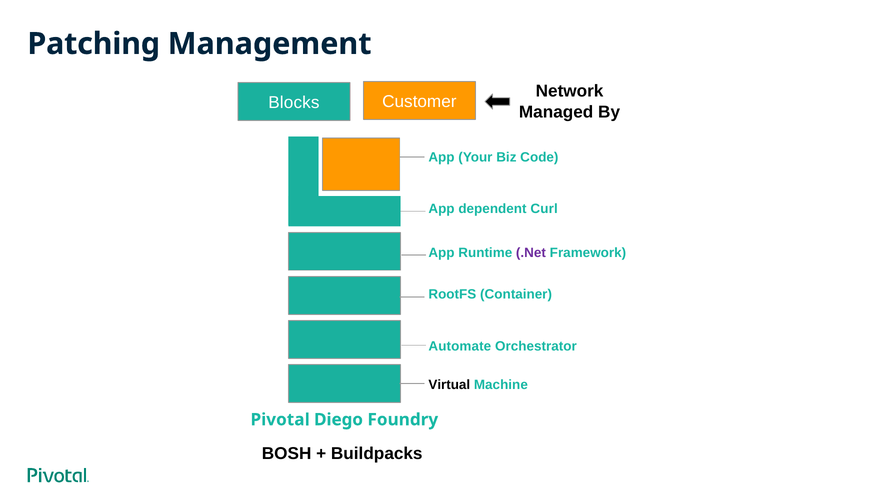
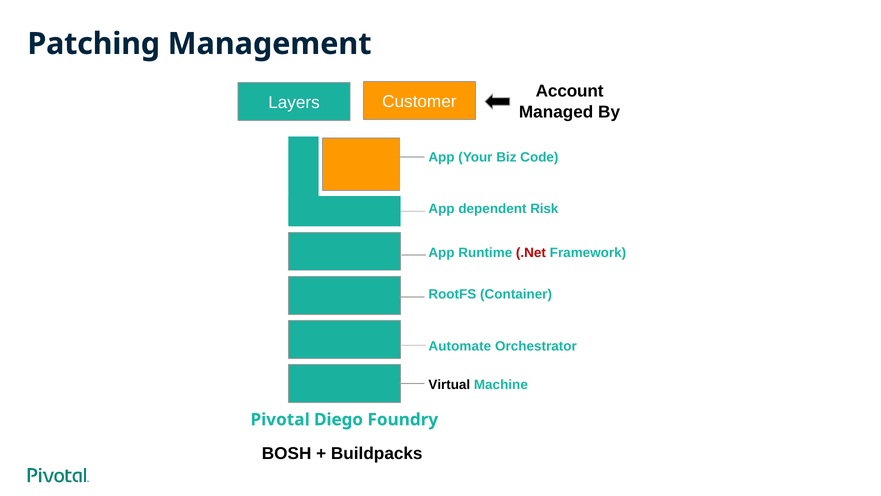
Network: Network -> Account (570, 91)
Blocks: Blocks -> Layers (294, 103)
Curl: Curl -> Risk (544, 208)
.Net colour: purple -> red (531, 252)
